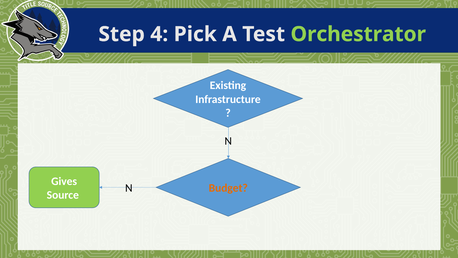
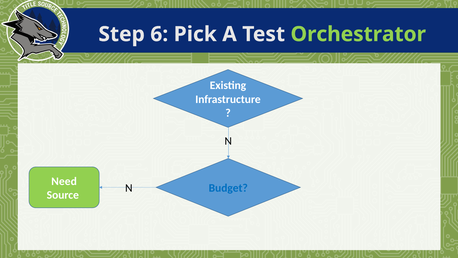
4: 4 -> 6 (159, 34)
Gives: Gives -> Need (64, 181)
Budget colour: orange -> blue (228, 188)
